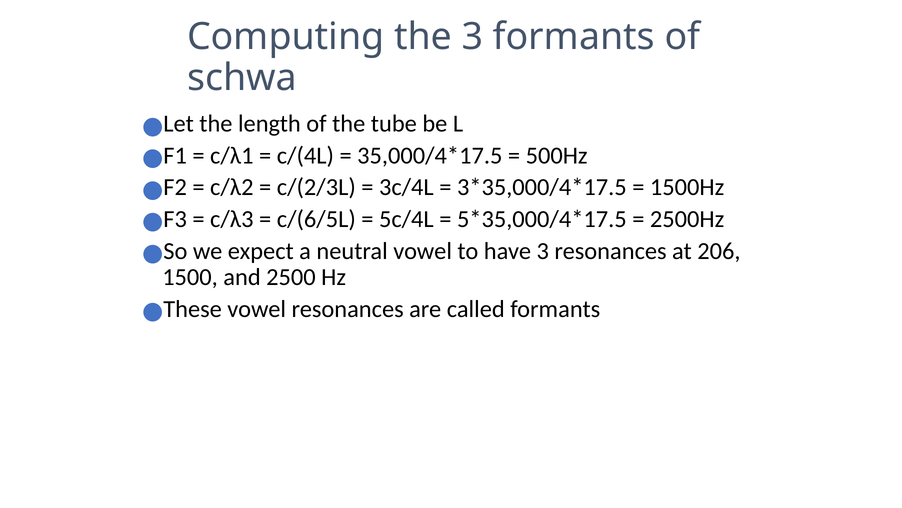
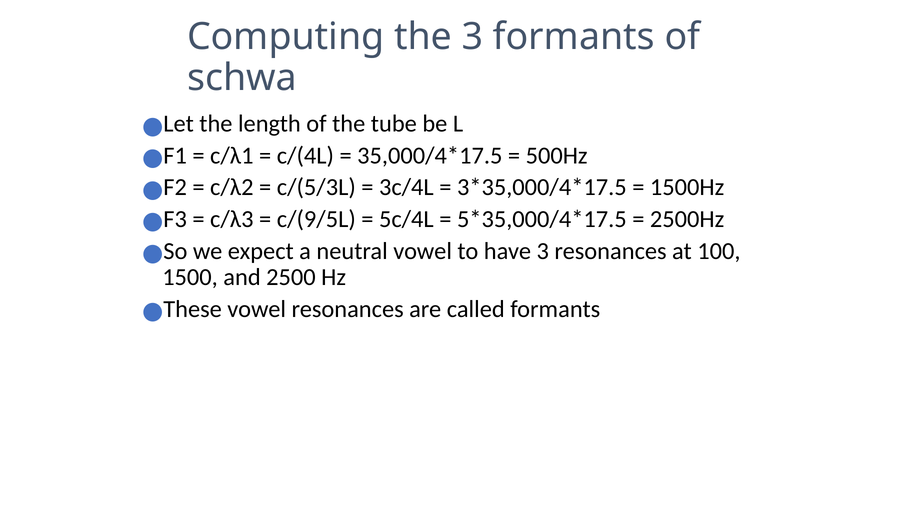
c/(2/3L: c/(2/3L -> c/(5/3L (316, 187)
c/(6/5L: c/(6/5L -> c/(9/5L (316, 219)
206: 206 -> 100 (719, 251)
